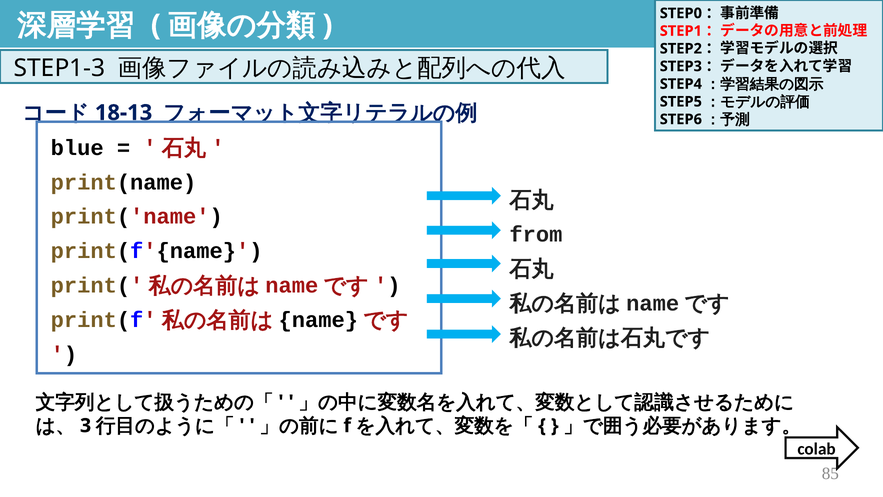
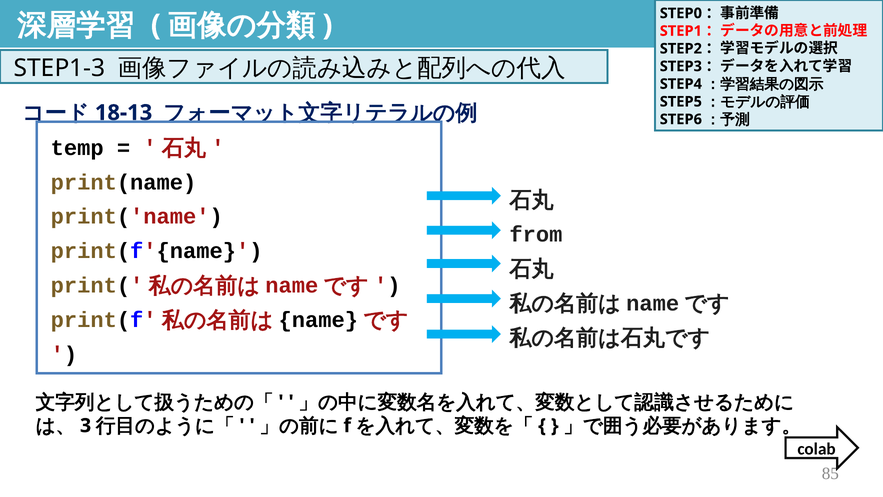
blue: blue -> temp (77, 148)
